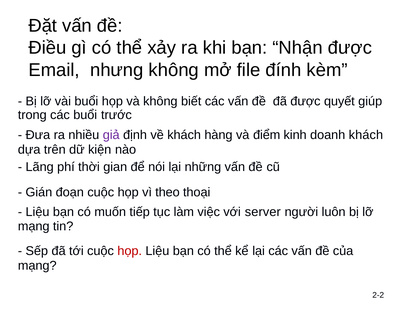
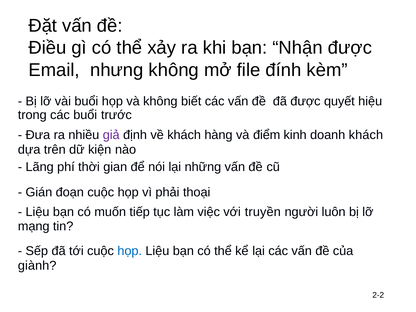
giúp: giúp -> hiệu (370, 101)
theo: theo -> phải (167, 192)
server: server -> truyền (263, 212)
họp colour: red -> blue (130, 251)
mạng: mạng -> giành (37, 266)
